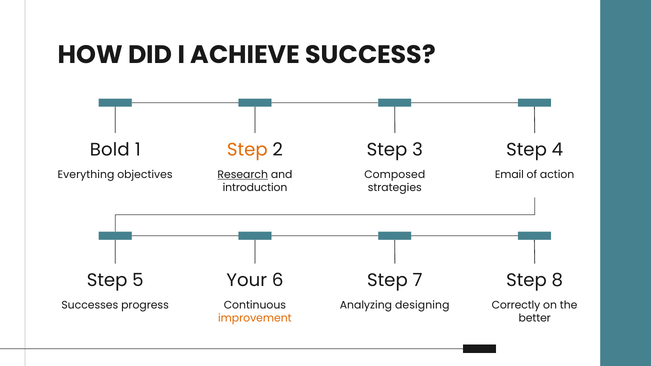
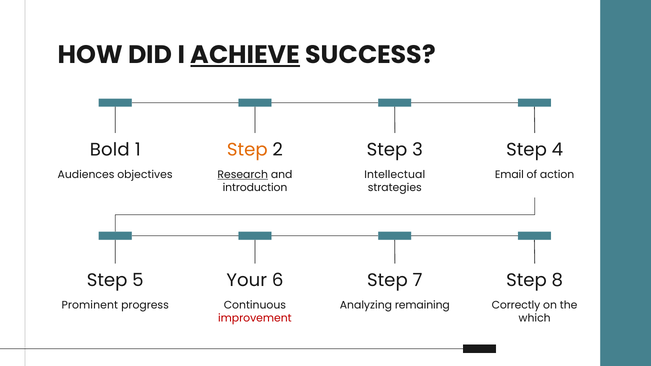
ACHIEVE underline: none -> present (245, 55)
Everything: Everything -> Audiences (86, 175)
Composed: Composed -> Intellectual (395, 175)
Successes: Successes -> Prominent (90, 305)
designing: designing -> remaining (422, 305)
improvement colour: orange -> red (255, 318)
better: better -> which (535, 318)
